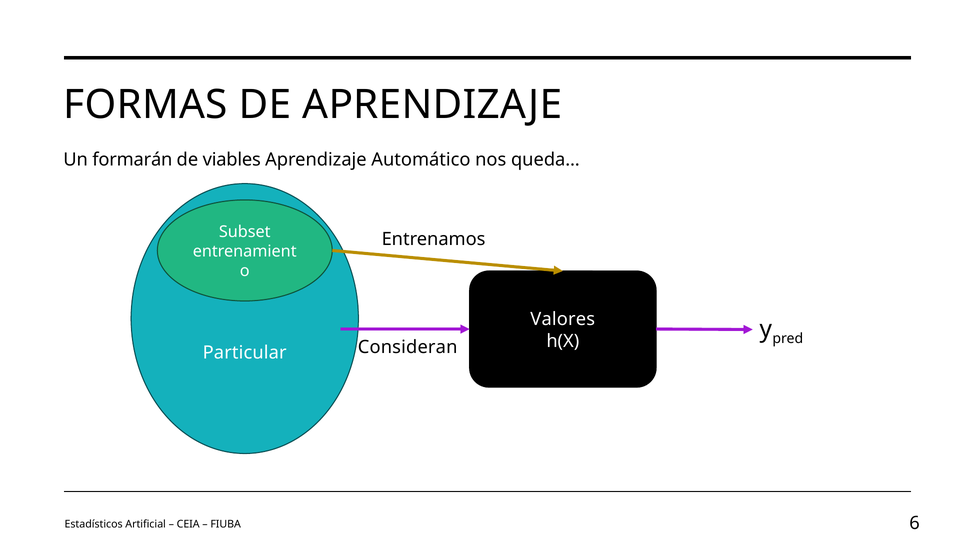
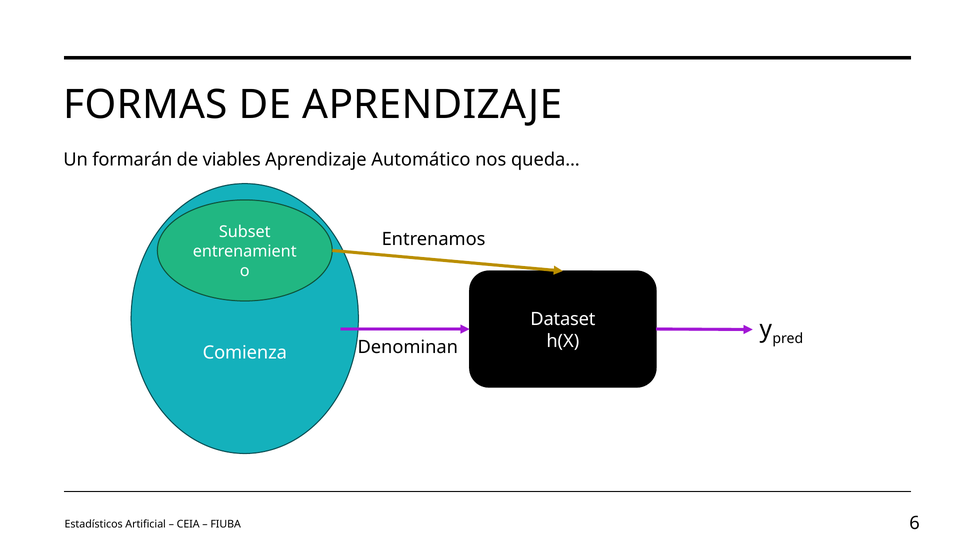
Valores: Valores -> Dataset (563, 319)
Consideran: Consideran -> Denominan (408, 347)
Particular: Particular -> Comienza (245, 352)
